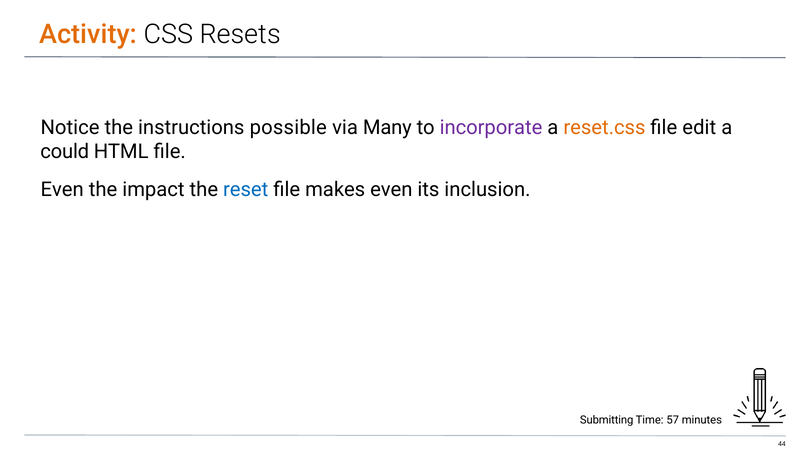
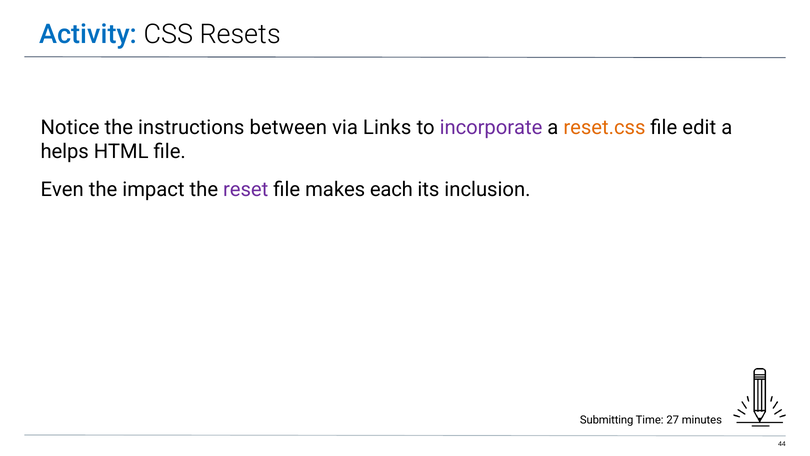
Activity colour: orange -> blue (88, 34)
possible: possible -> between (288, 127)
Many: Many -> Links (387, 127)
could: could -> helps (65, 152)
reset colour: blue -> purple (246, 189)
makes even: even -> each (391, 189)
57: 57 -> 27 (673, 419)
